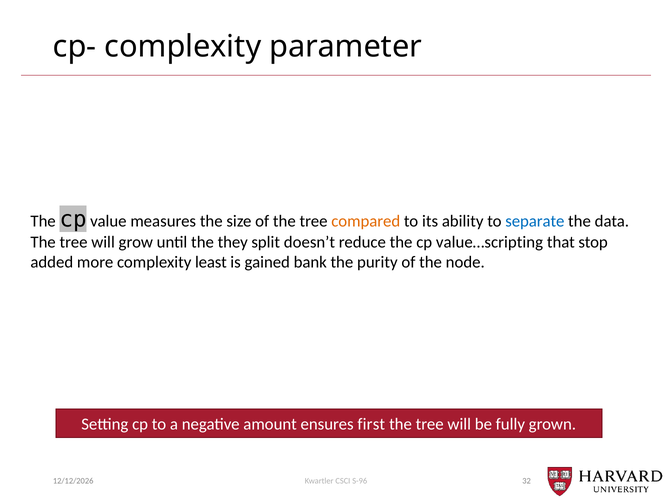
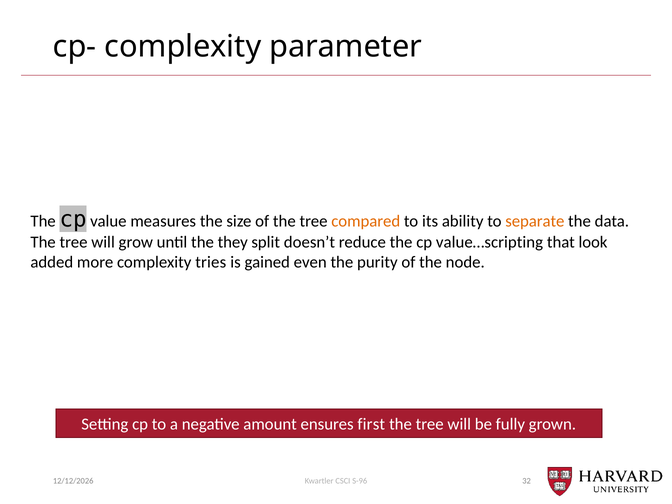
separate colour: blue -> orange (535, 221)
stop: stop -> look (593, 242)
least: least -> tries (211, 262)
bank: bank -> even (310, 262)
